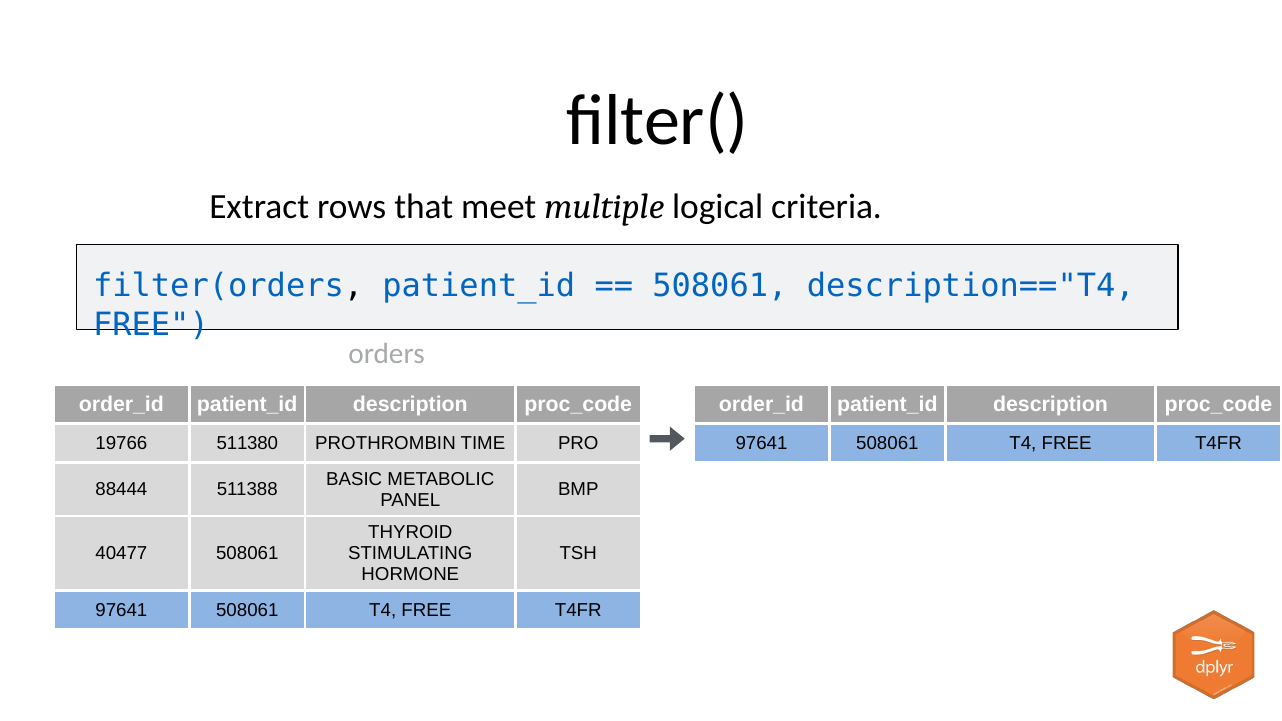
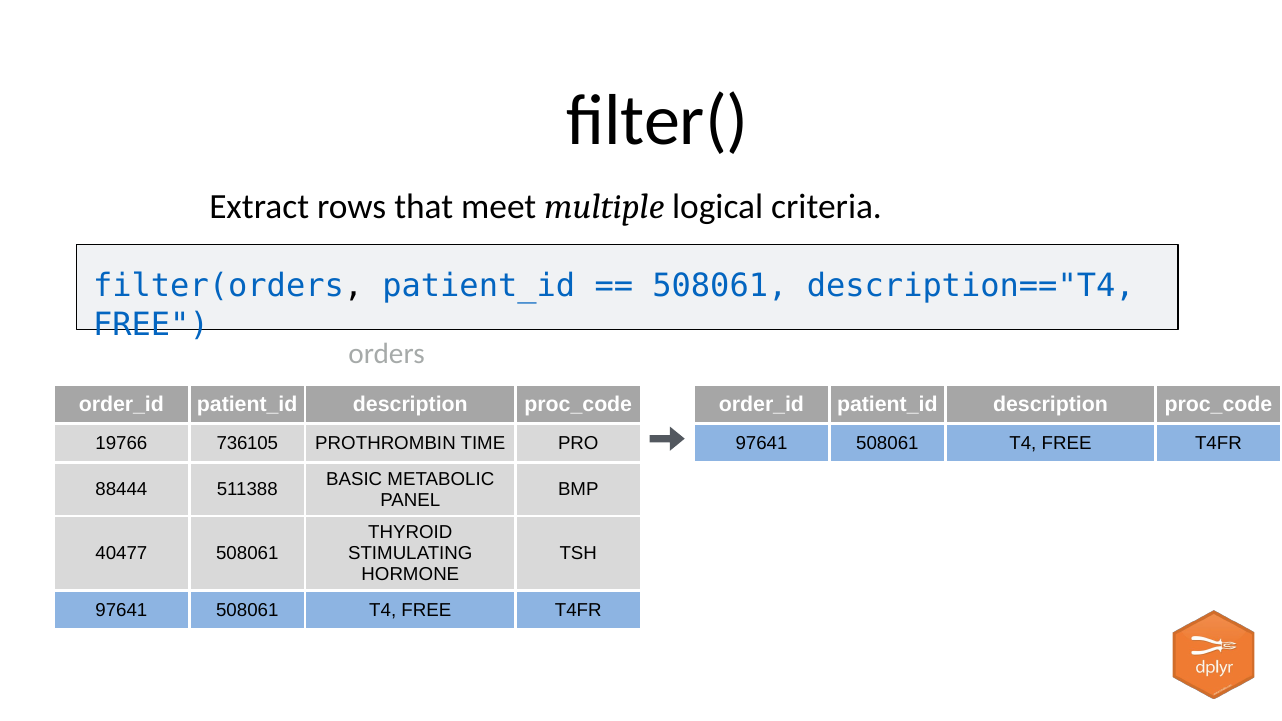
511380: 511380 -> 736105 (247, 443)
